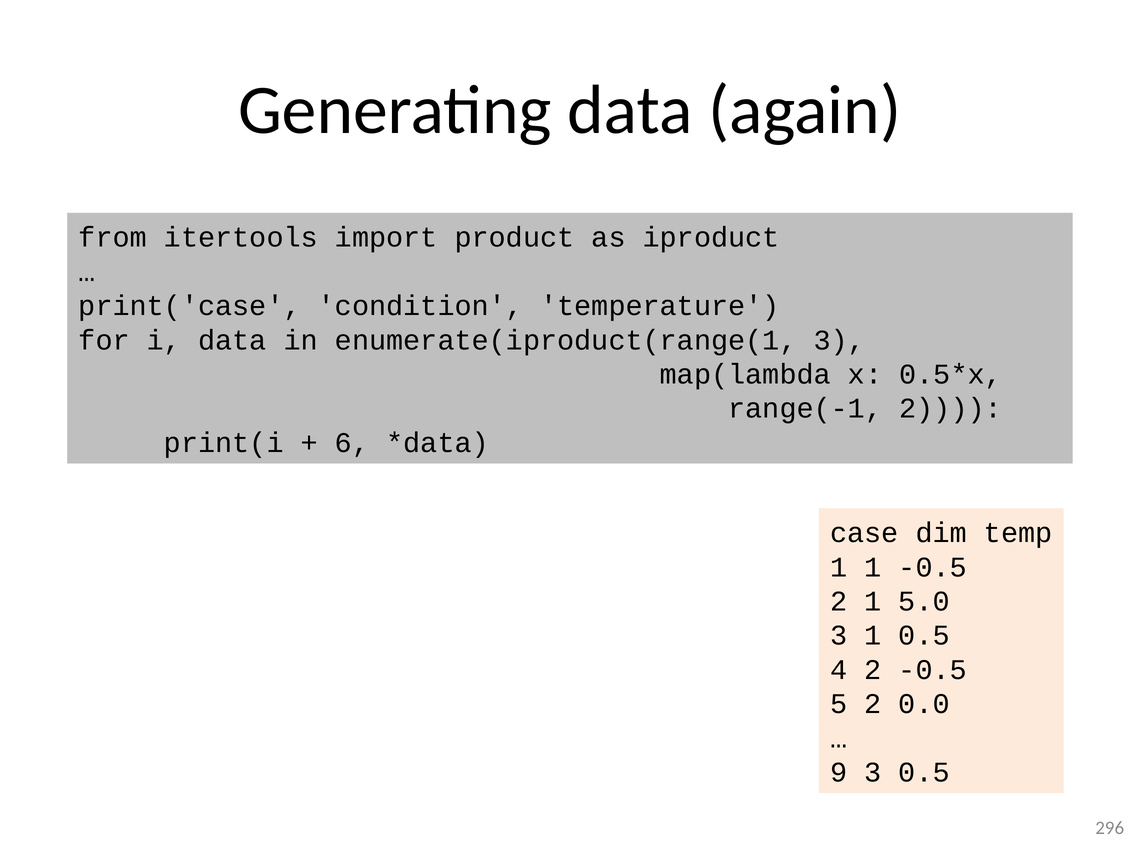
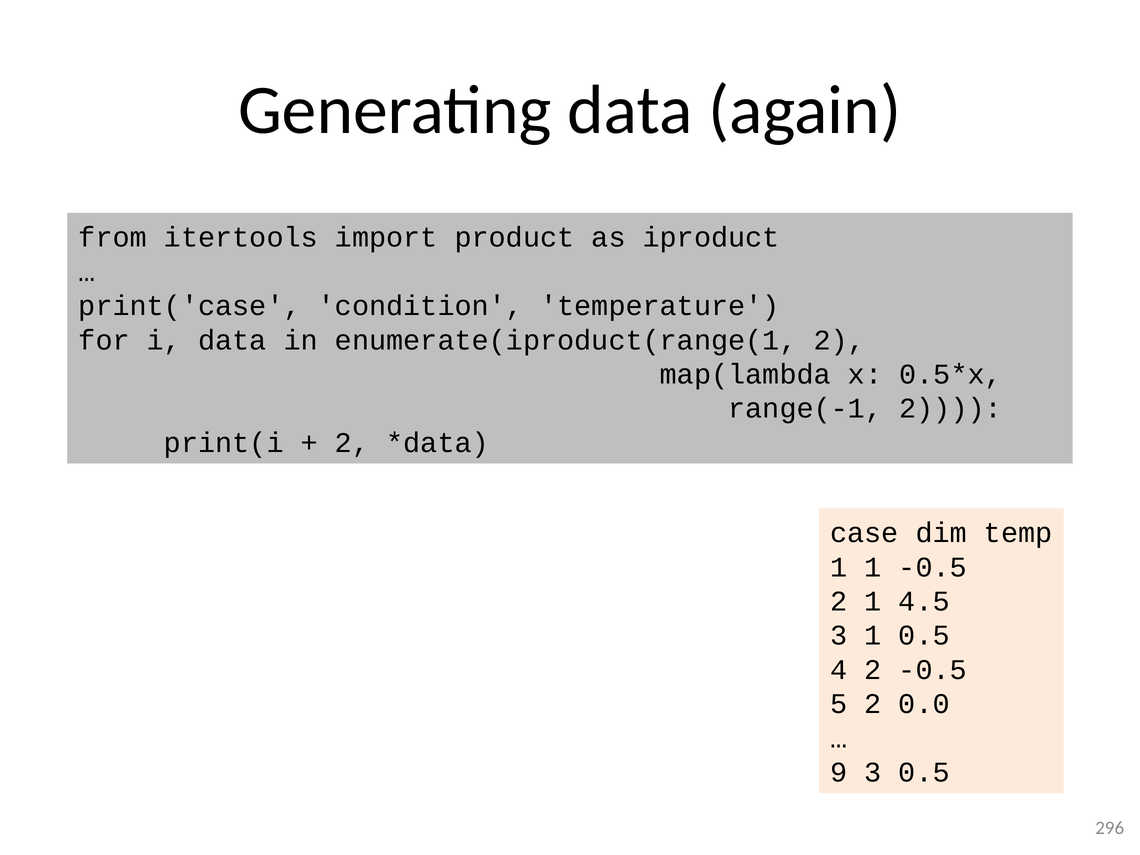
enumerate(iproduct(range(1 3: 3 -> 2 (839, 340)
6: 6 -> 2 (352, 443)
5.0: 5.0 -> 4.5 (924, 601)
